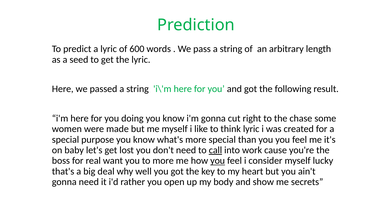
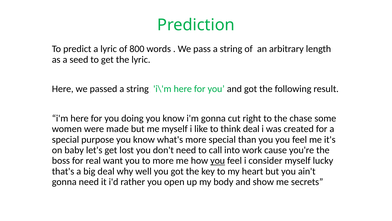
600: 600 -> 800 (137, 49)
think lyric: lyric -> deal (251, 129)
call underline: present -> none (215, 150)
